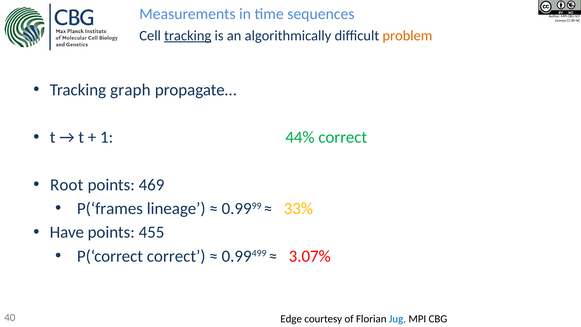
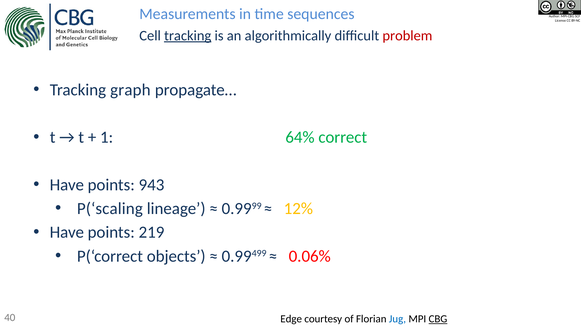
problem colour: orange -> red (407, 36)
44%: 44% -> 64% (300, 137)
Root: Root -> Have (67, 185)
469: 469 -> 943 (151, 185)
P(‘frames: P(‘frames -> P(‘scaling (110, 209)
33%: 33% -> 12% (298, 209)
455: 455 -> 219 (151, 232)
P(‘correct correct: correct -> objects (176, 256)
3.07%: 3.07% -> 0.06% (310, 256)
CBG underline: none -> present (438, 319)
